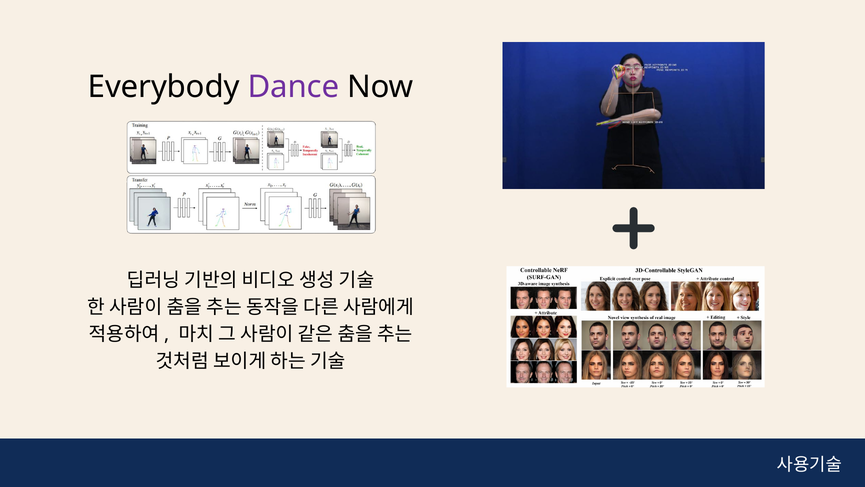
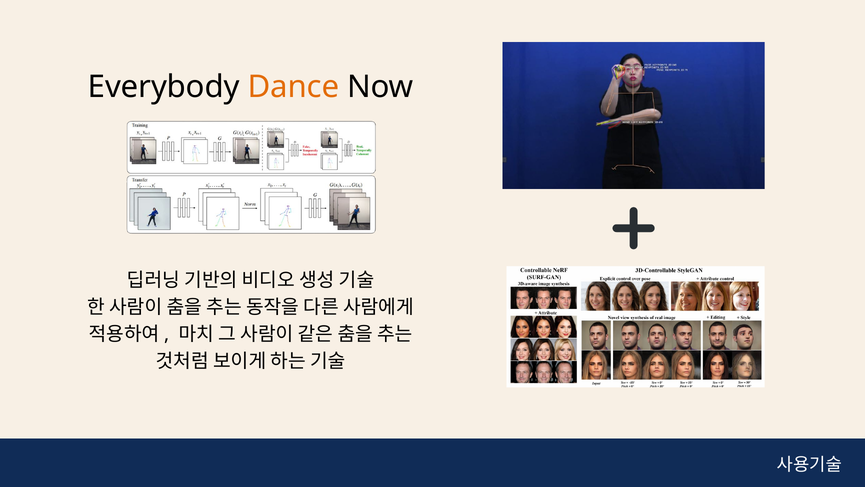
Dance colour: purple -> orange (293, 87)
